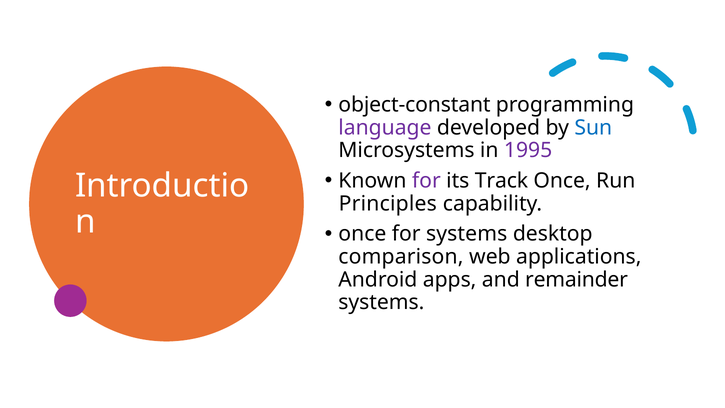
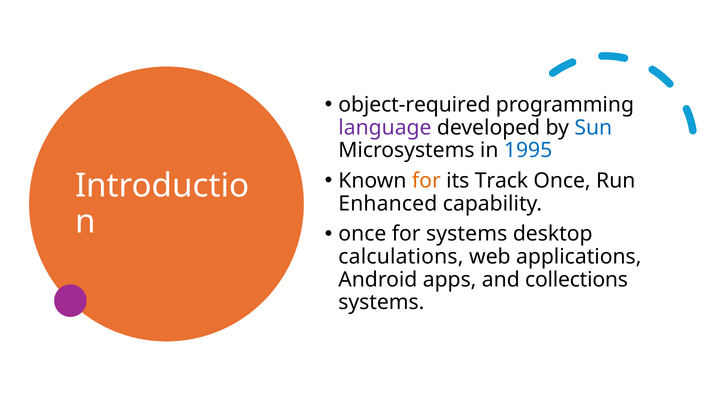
object-constant: object-constant -> object-required (414, 105)
1995 colour: purple -> blue (528, 150)
for colour: purple -> orange (426, 181)
Principles: Principles -> Enhanced (388, 203)
comparison: comparison -> calculations (401, 257)
remainder: remainder -> collections (577, 279)
